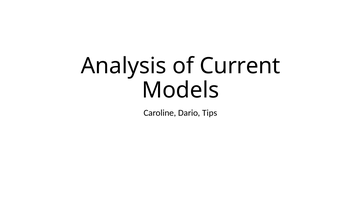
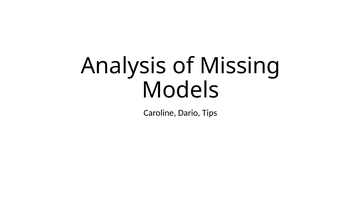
Current: Current -> Missing (240, 66)
